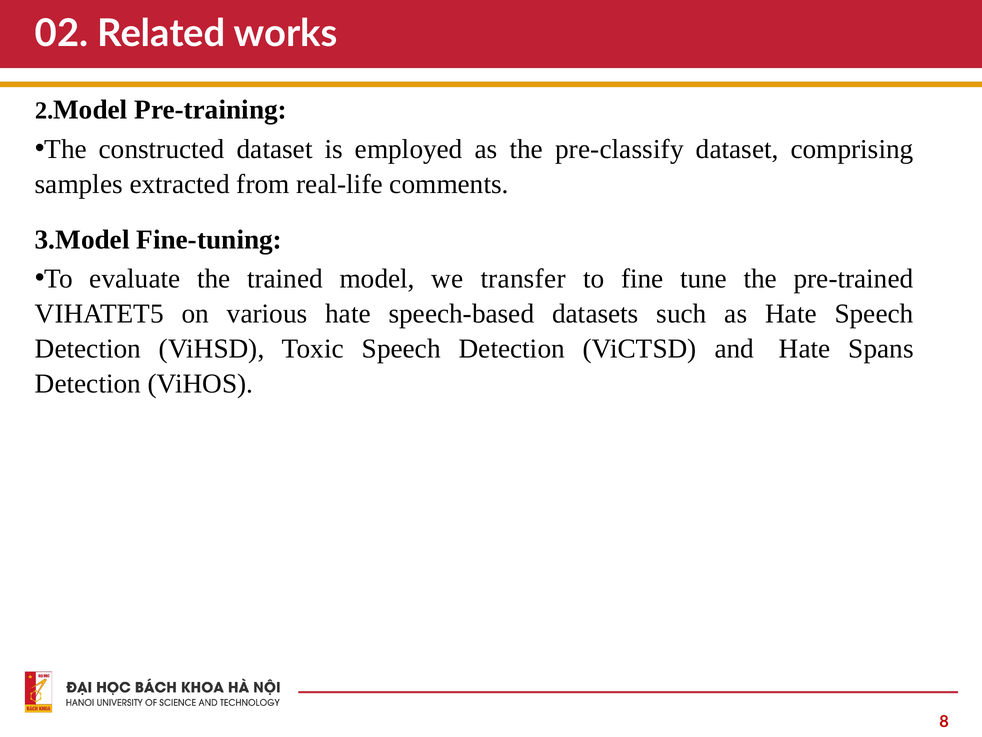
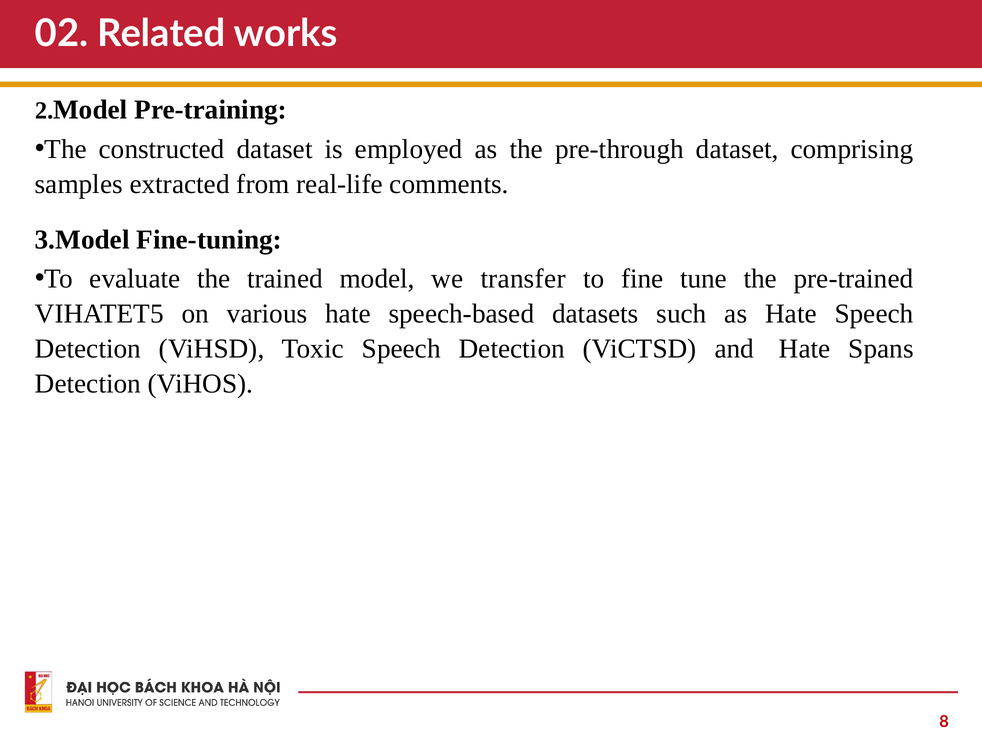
pre-classify: pre-classify -> pre-through (619, 149)
